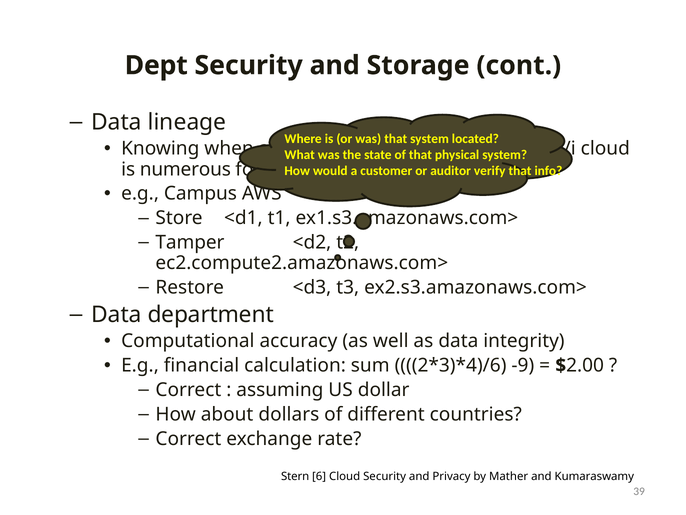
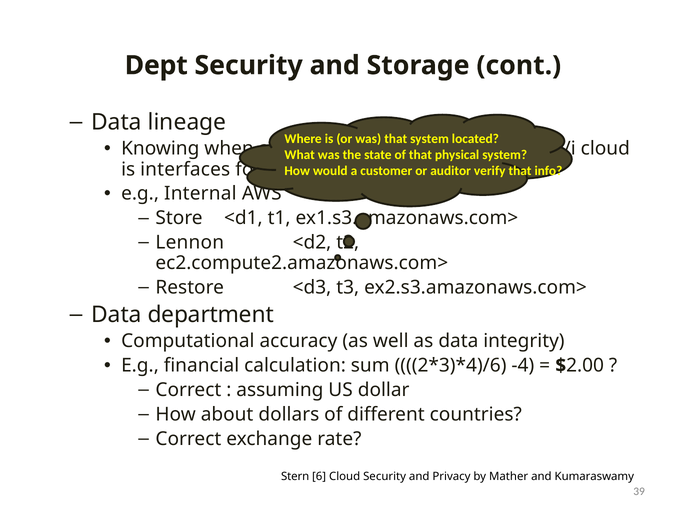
numerous: numerous -> interfaces (185, 169)
Campus: Campus -> Internal (200, 193)
Tamper: Tamper -> Lennon (190, 242)
-9: -9 -> -4 (523, 365)
